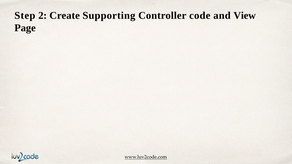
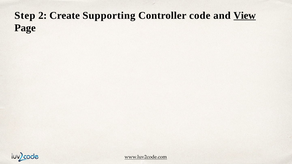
View underline: none -> present (245, 15)
